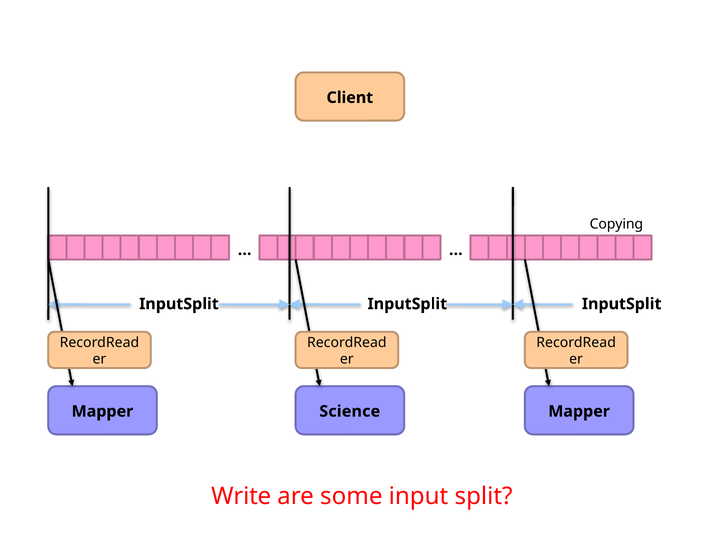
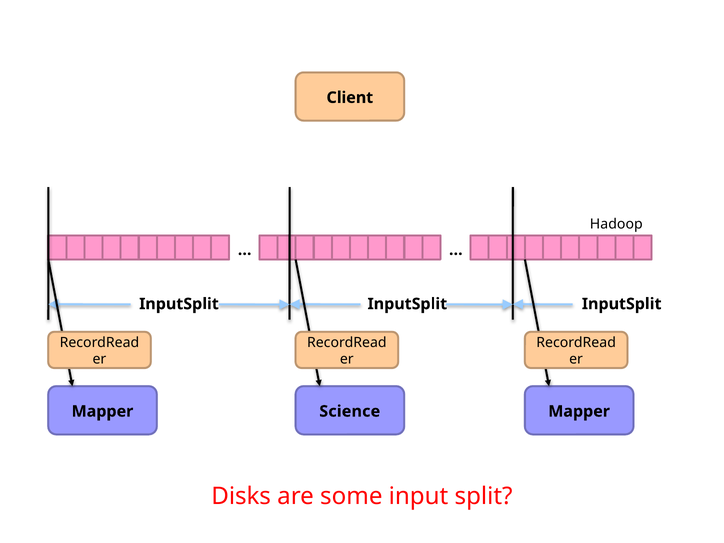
Copying: Copying -> Hadoop (616, 224)
Write: Write -> Disks (241, 496)
